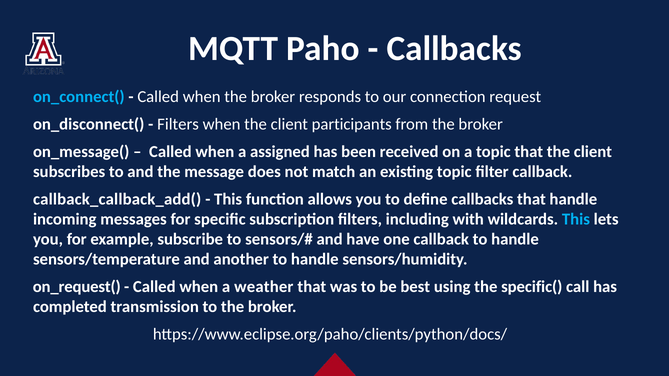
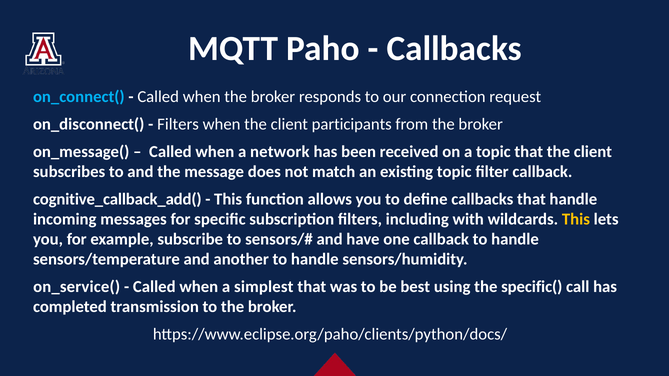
assigned: assigned -> network (280, 152)
callback_callback_add(: callback_callback_add( -> cognitive_callback_add( (117, 199)
This colour: light blue -> yellow (576, 219)
on_request(: on_request( -> on_service( (77, 287)
weather: weather -> simplest (264, 287)
